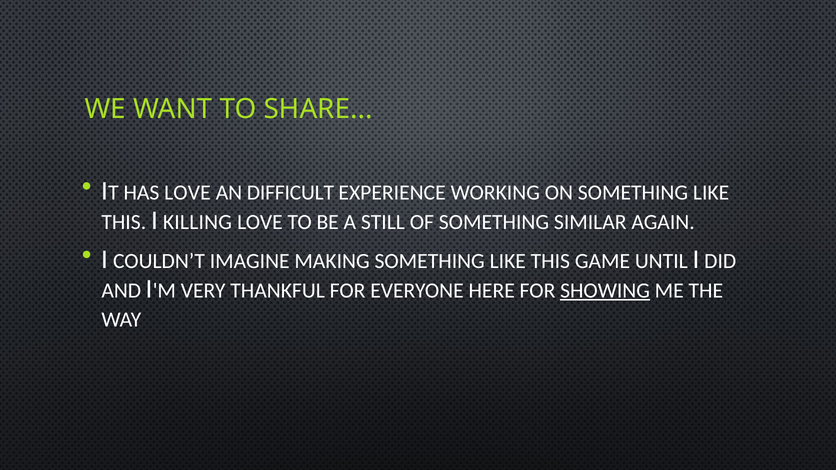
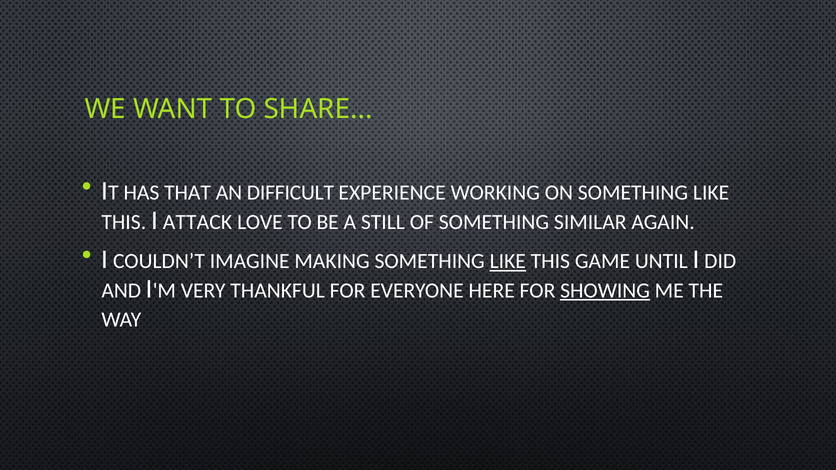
HAS LOVE: LOVE -> THAT (188, 193)
KILLING: KILLING -> ATTACK (197, 222)
LIKE underline: none -> present (508, 262)
